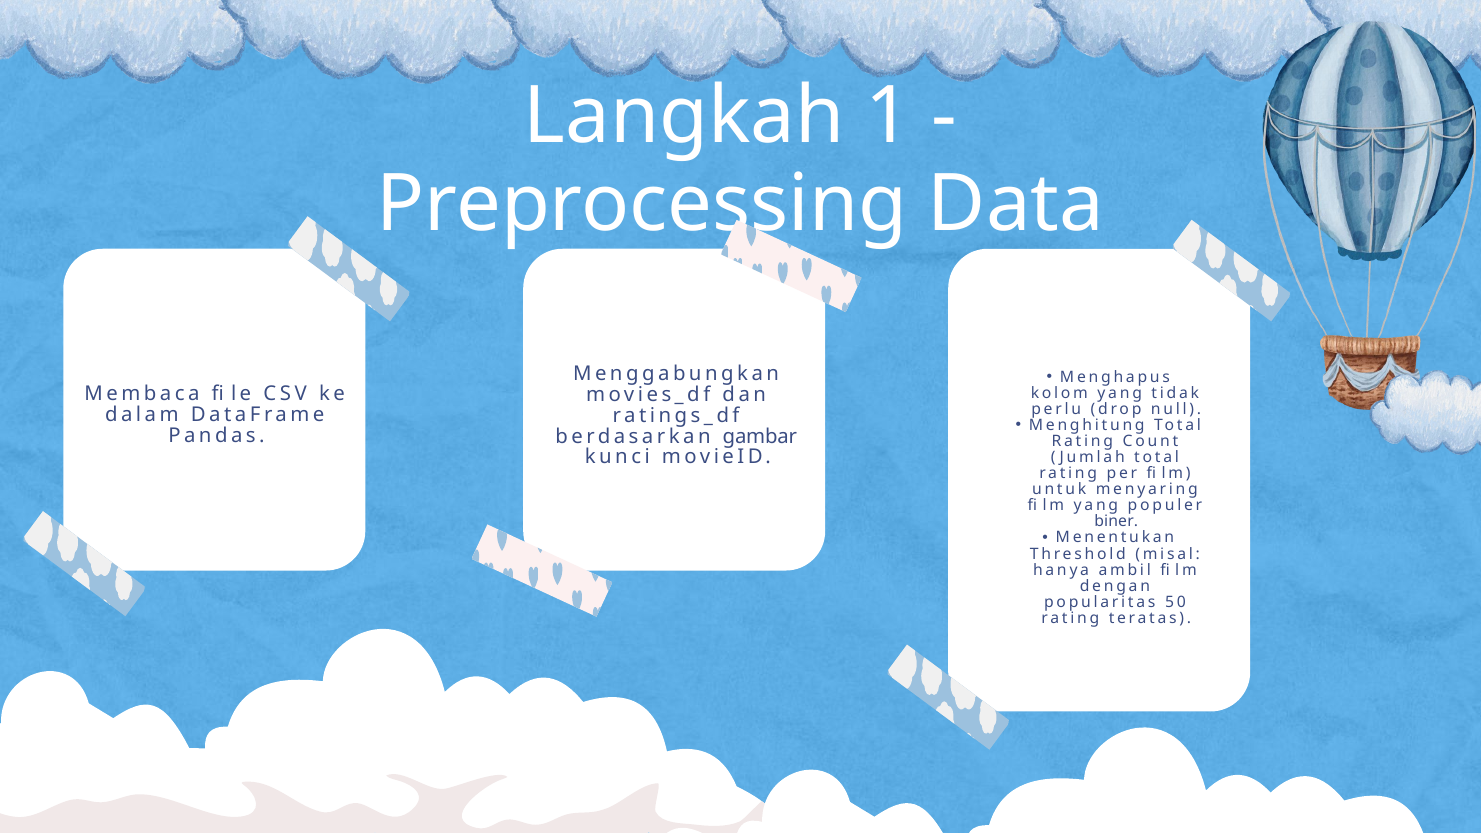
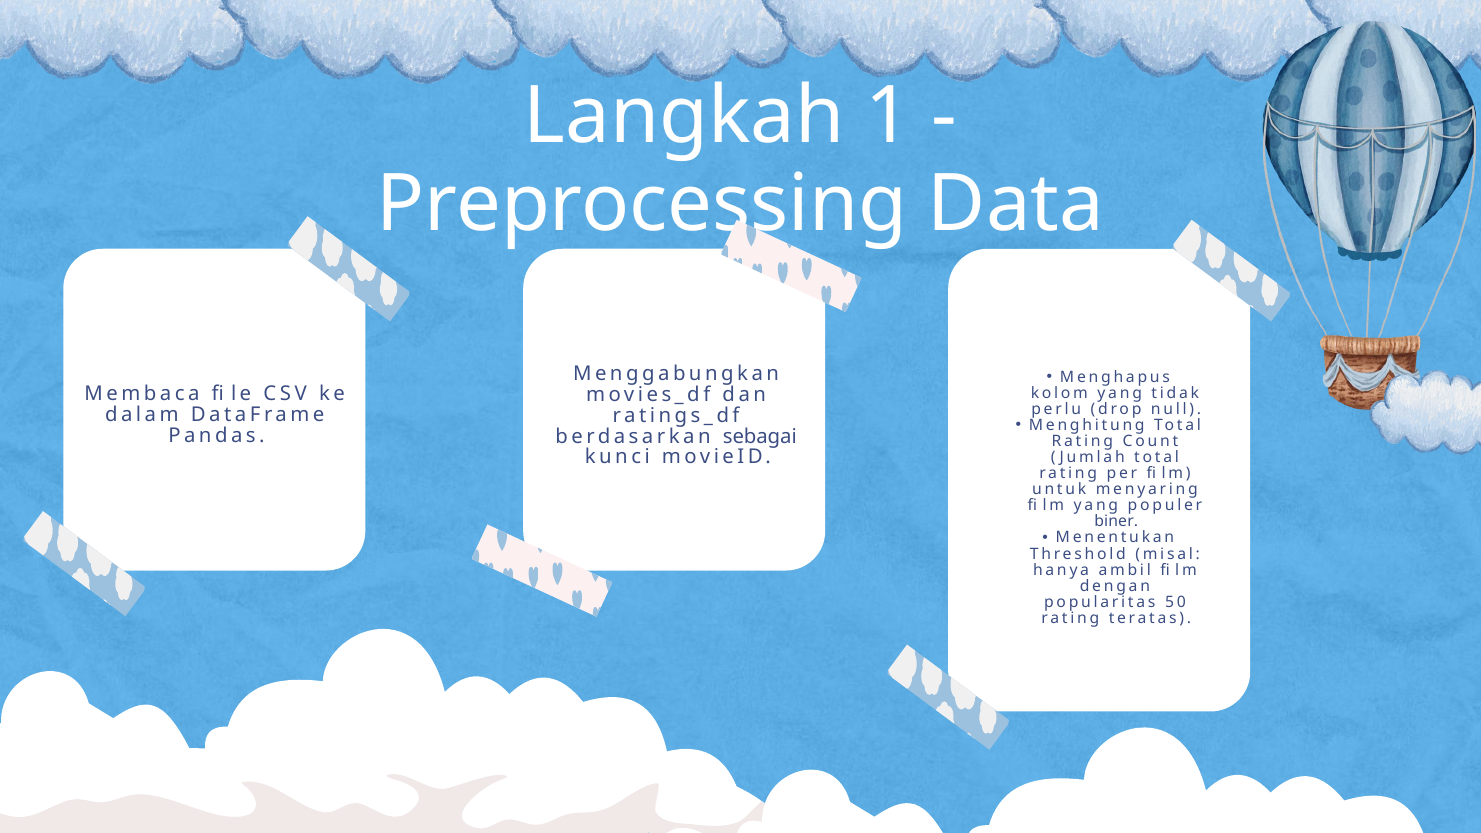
gambar: gambar -> sebagai (760, 436)
